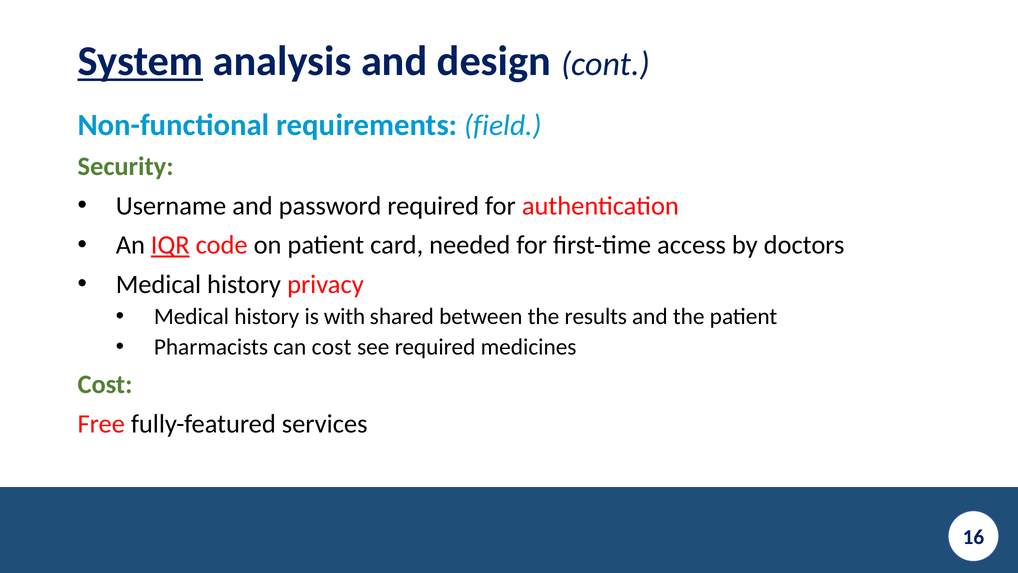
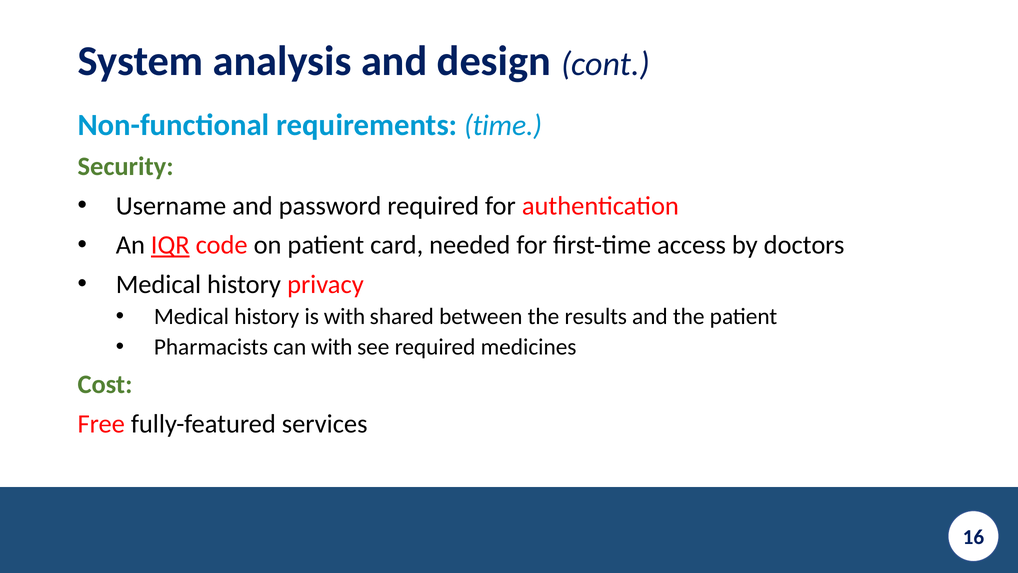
System underline: present -> none (141, 61)
field: field -> time (503, 125)
can cost: cost -> with (332, 347)
